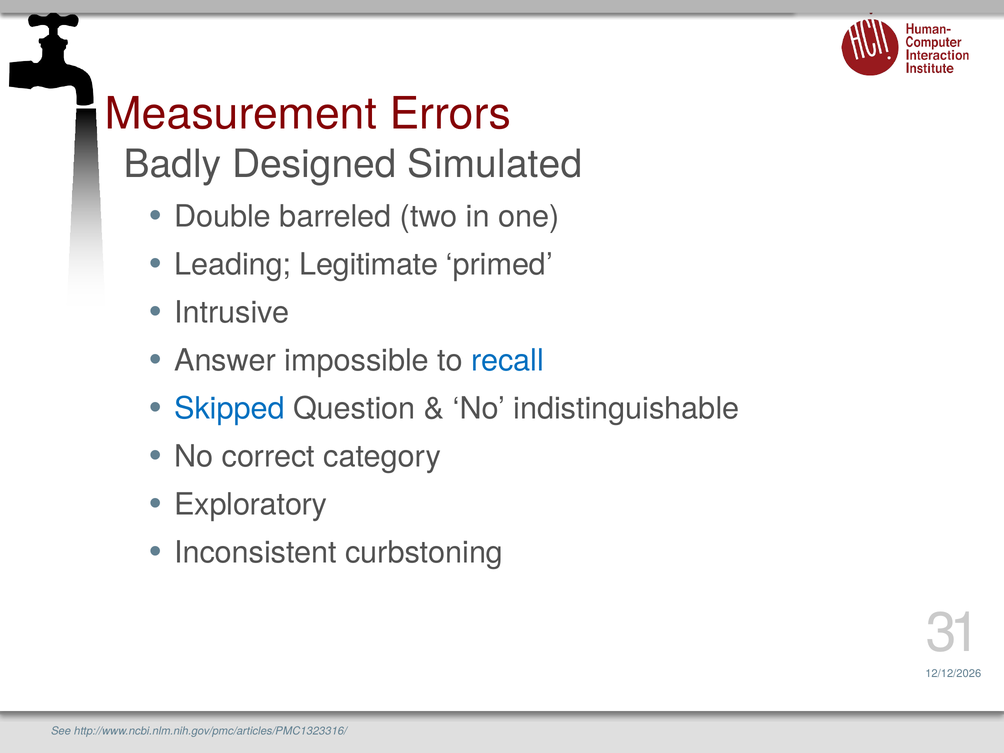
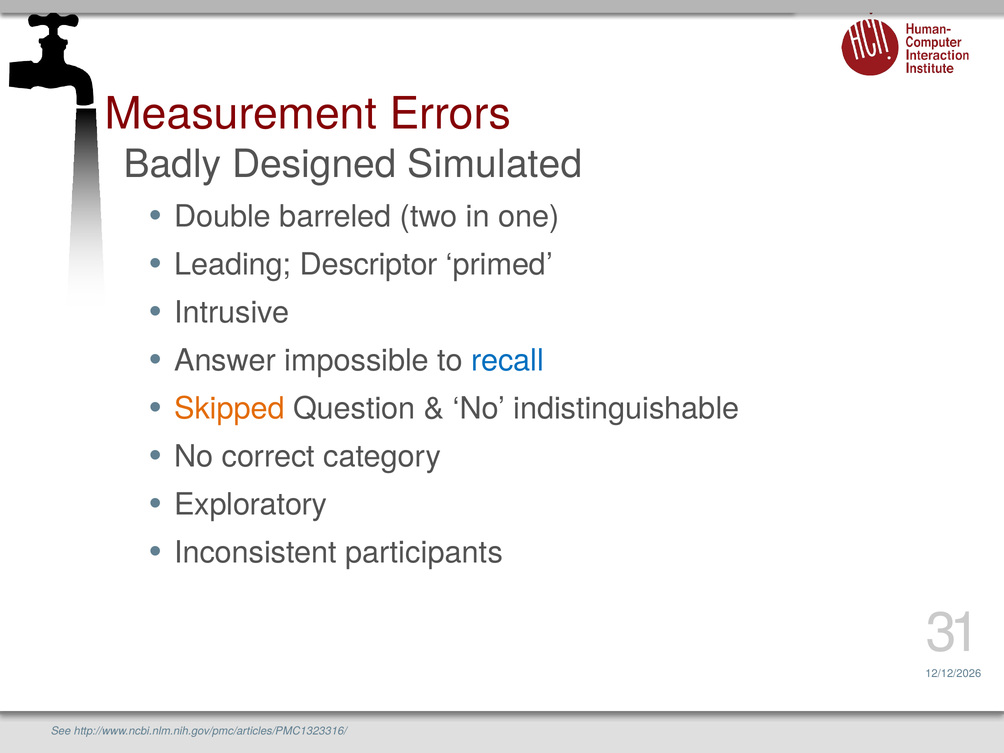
Legitimate: Legitimate -> Descriptor (369, 265)
Skipped colour: blue -> orange (229, 409)
curbstoning: curbstoning -> participants (424, 552)
